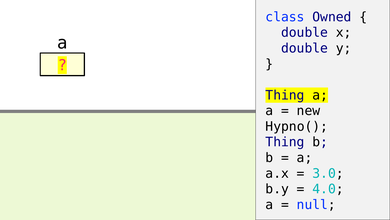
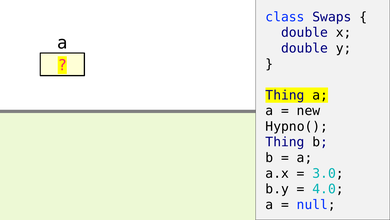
Owned: Owned -> Swaps (332, 17)
